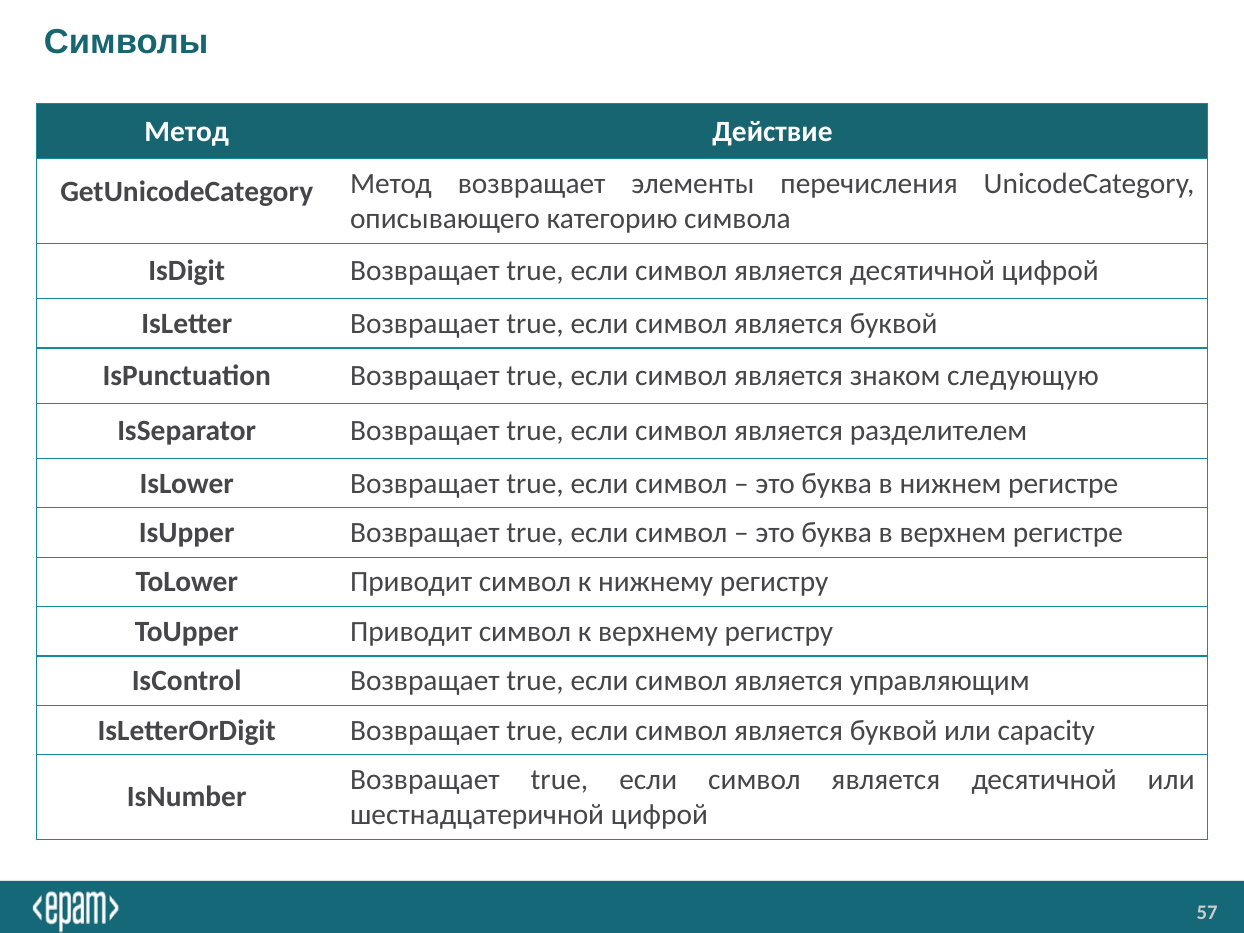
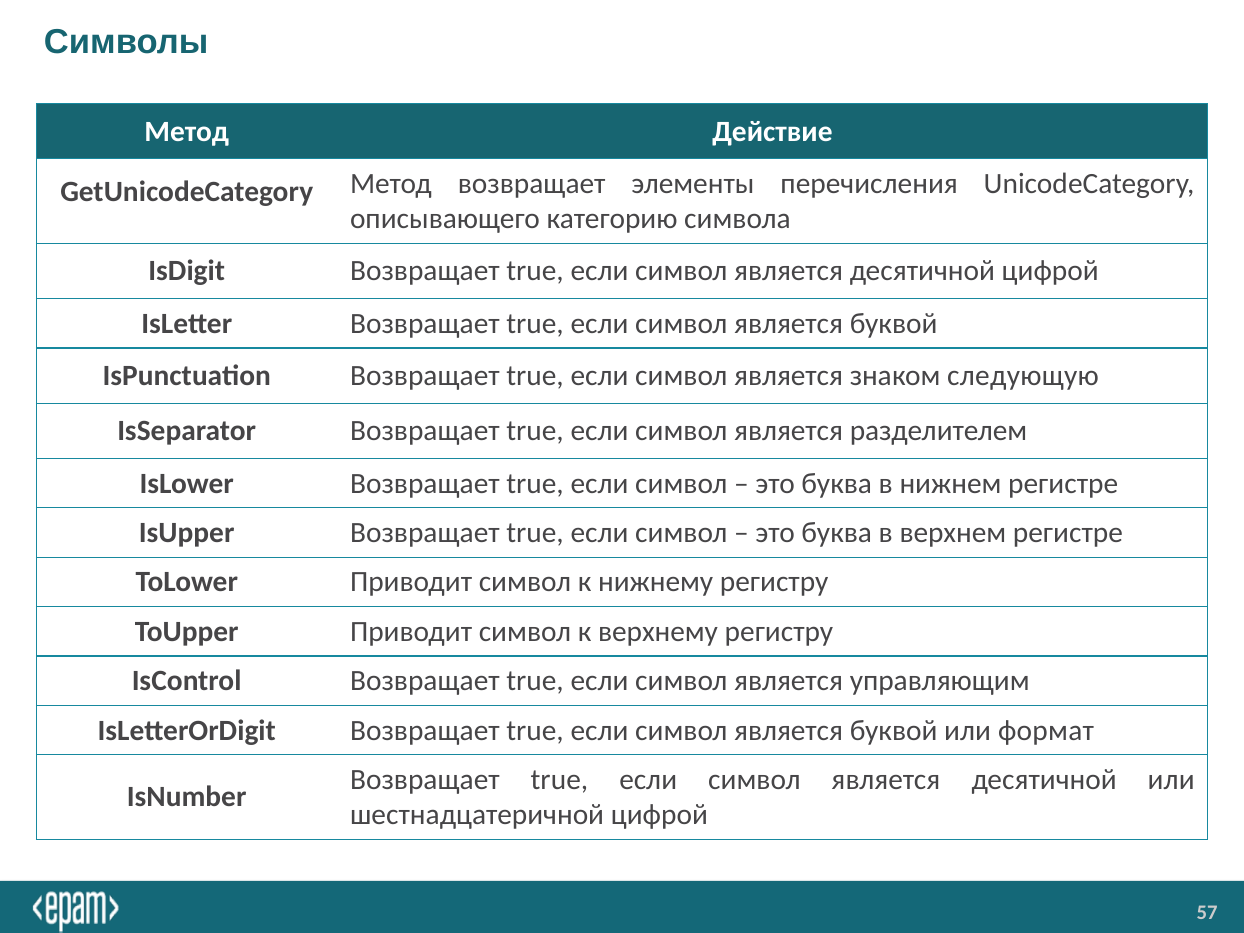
capacity: capacity -> формат (1046, 730)
